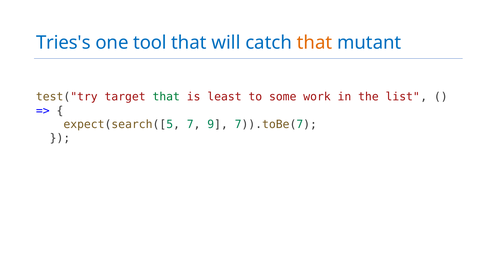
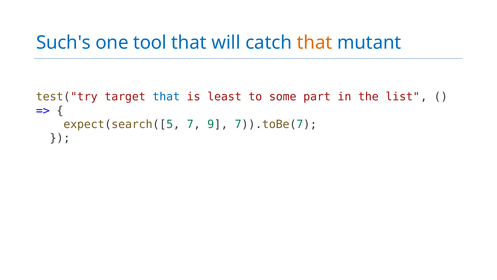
Tries's: Tries's -> Such's (63, 43)
that colour: green -> blue (166, 97)
work: work -> part (317, 97)
